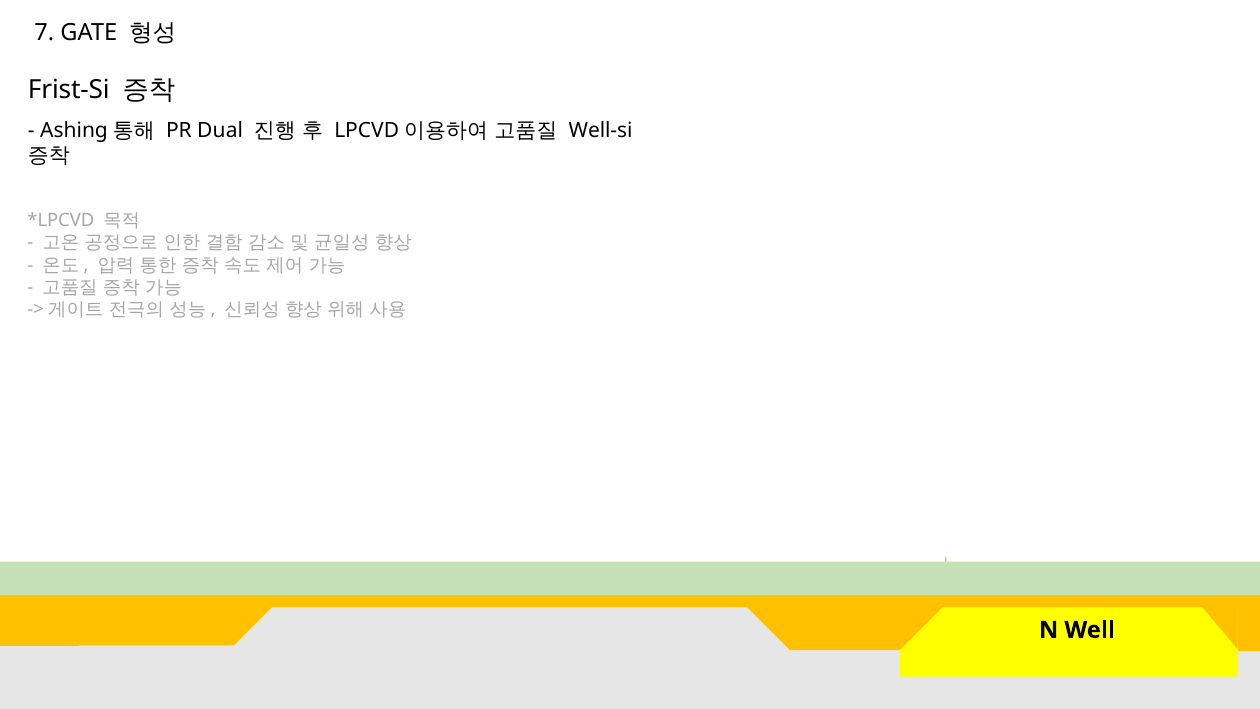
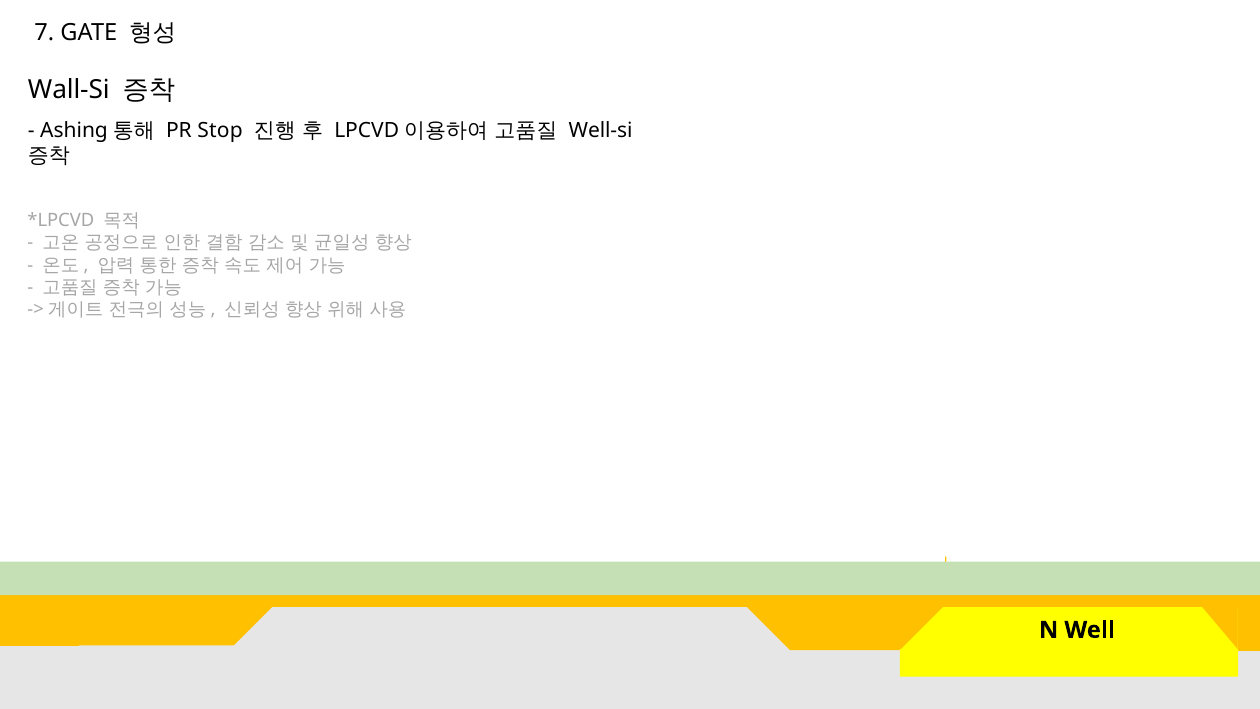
Frist-Si: Frist-Si -> Wall-Si (69, 90)
Dual: Dual -> Stop (220, 131)
